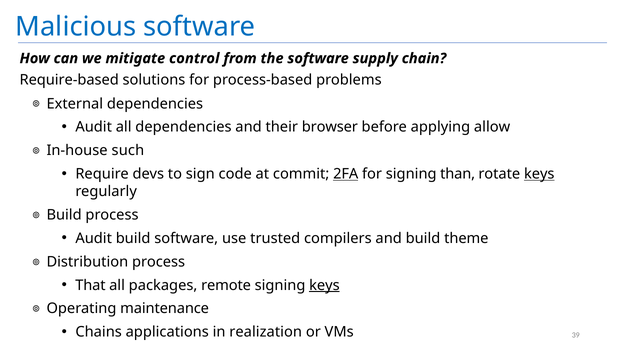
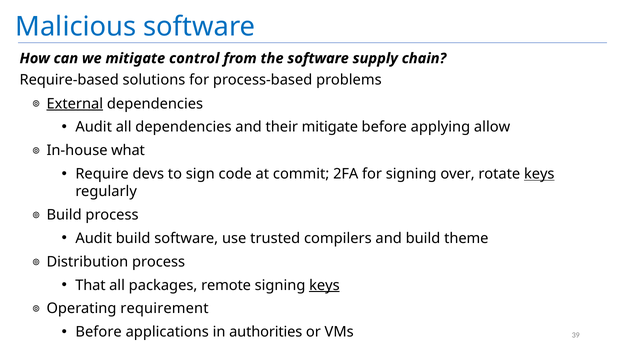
External underline: none -> present (75, 104)
their browser: browser -> mitigate (330, 127)
such: such -> what (128, 151)
2FA underline: present -> none (346, 174)
than: than -> over (458, 174)
maintenance: maintenance -> requirement (164, 309)
Chains: Chains -> Before (99, 333)
realization: realization -> authorities (266, 333)
